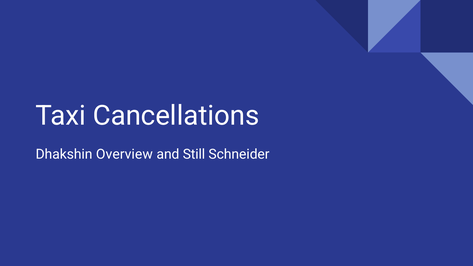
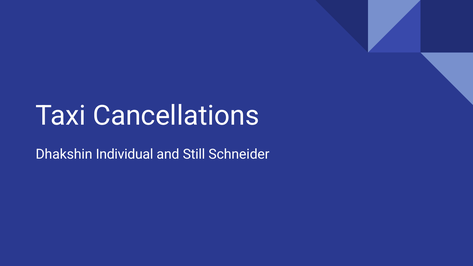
Overview: Overview -> Individual (125, 154)
